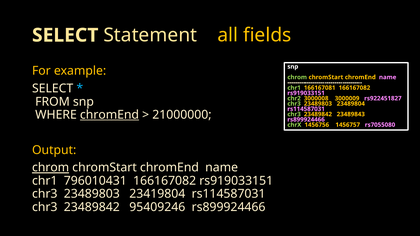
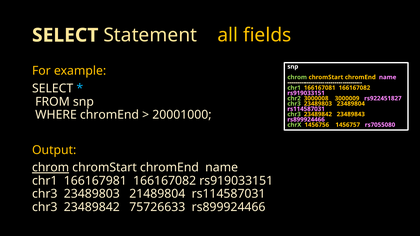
chromEnd underline: present -> none (110, 115)
21000000: 21000000 -> 20001000 (182, 115)
796010431: 796010431 -> 166167981 (95, 181)
23419804: 23419804 -> 21489804 (157, 194)
95409246: 95409246 -> 75726633 (157, 207)
